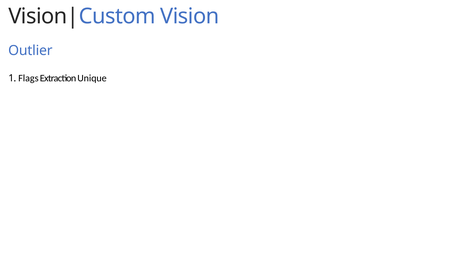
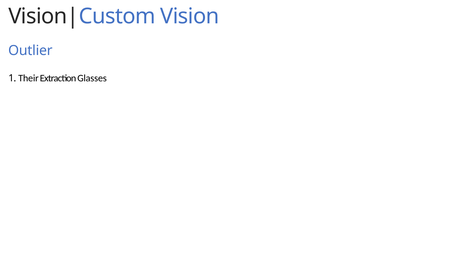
Flags: Flags -> Their (28, 78)
Unique: Unique -> Glasses (92, 78)
